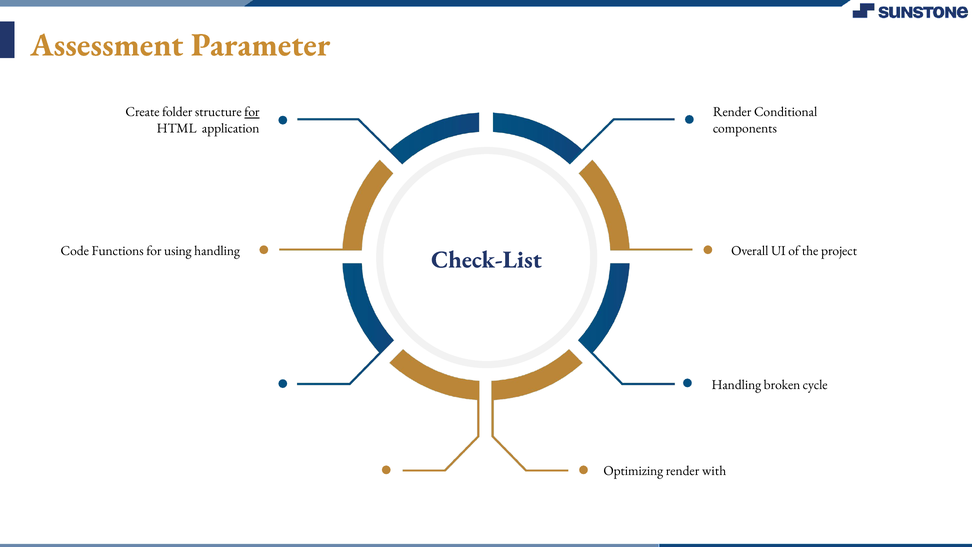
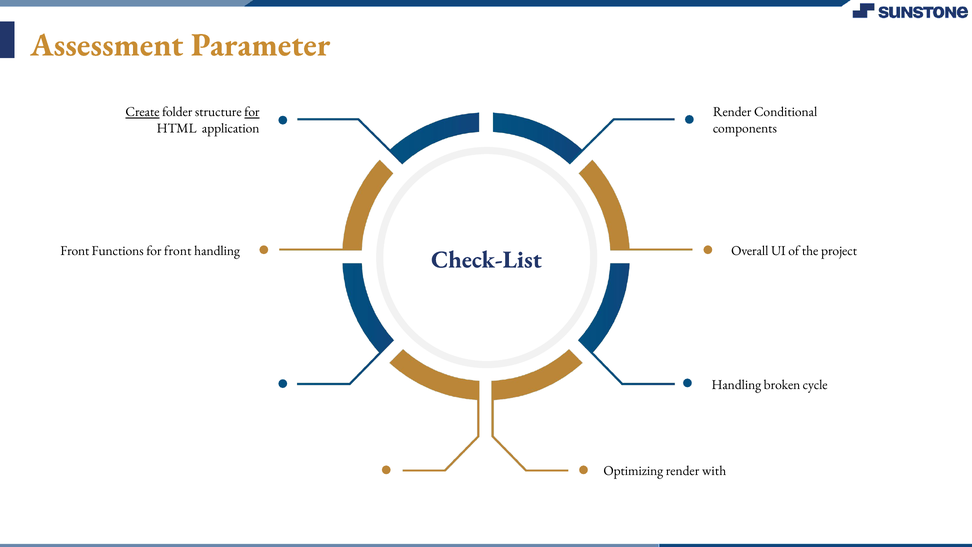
Create underline: none -> present (143, 112)
Code: Code -> Front (75, 251)
for using: using -> front (178, 251)
